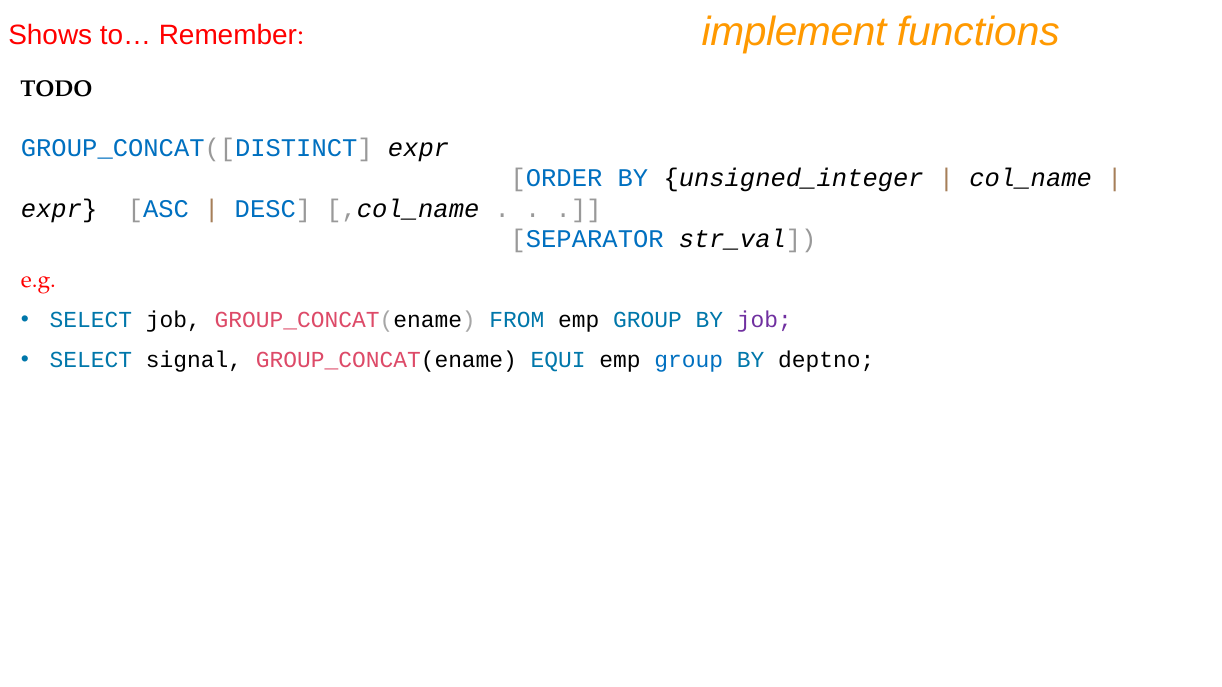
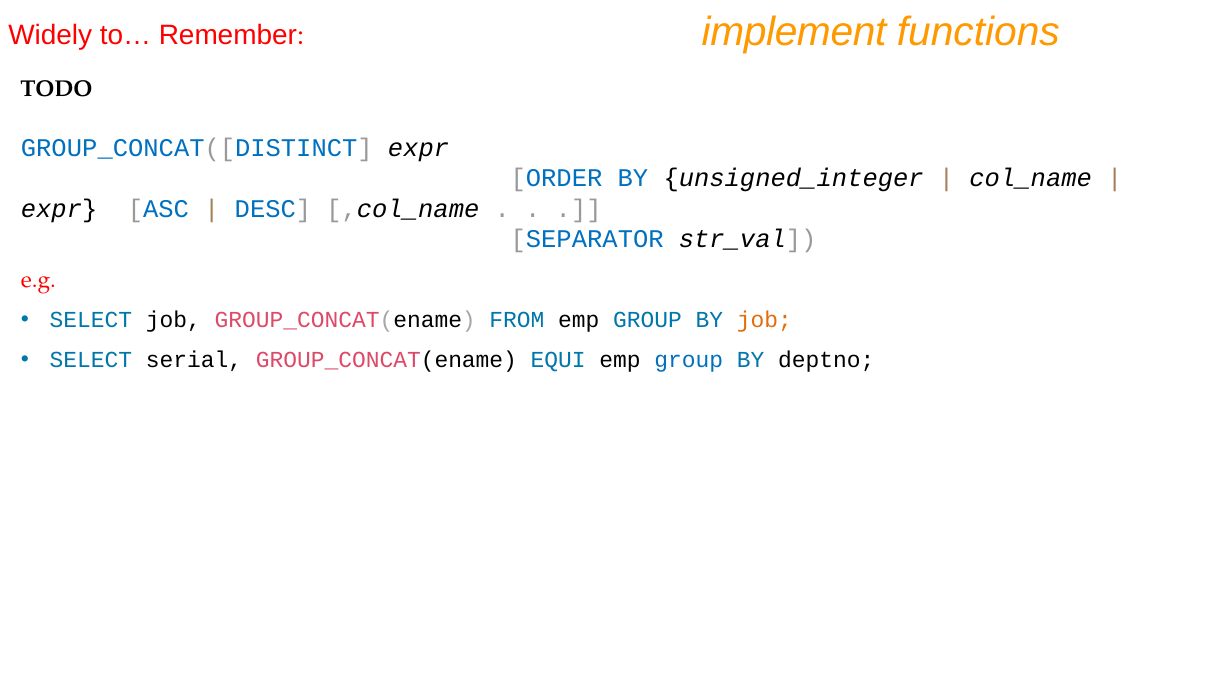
Shows: Shows -> Widely (50, 35)
job colour: purple -> orange (764, 320)
signal: signal -> serial (194, 360)
